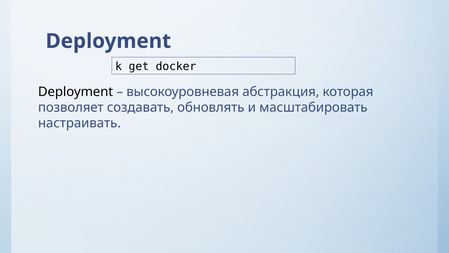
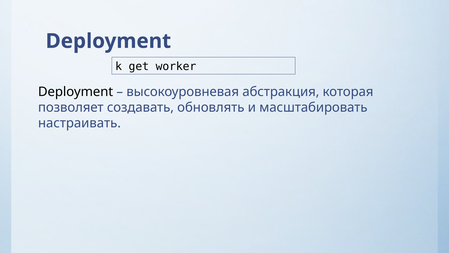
docker: docker -> worker (176, 66)
